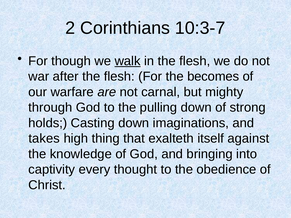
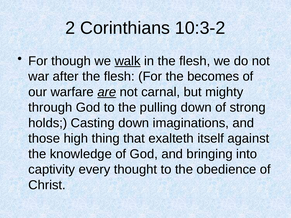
10:3-7: 10:3-7 -> 10:3-2 (200, 28)
are underline: none -> present (107, 92)
takes: takes -> those (44, 139)
